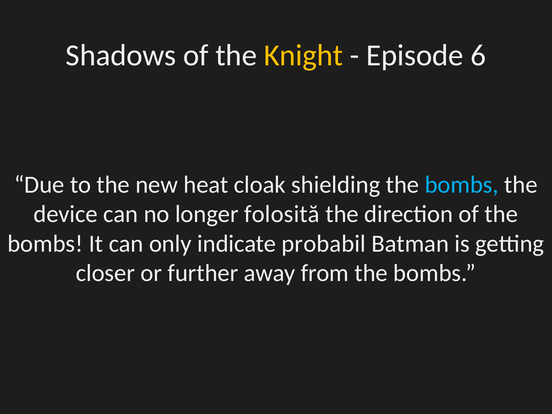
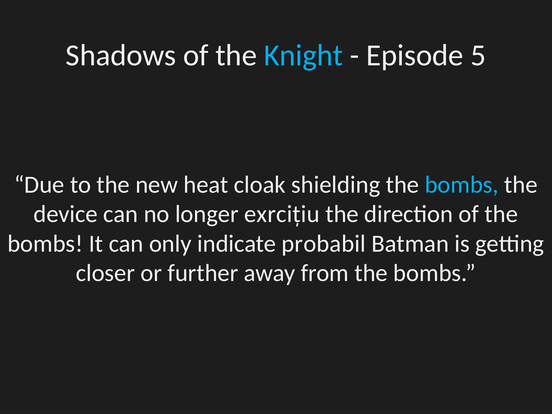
Knight colour: yellow -> light blue (303, 55)
6: 6 -> 5 (478, 55)
folosită: folosită -> exrcițiu (282, 214)
